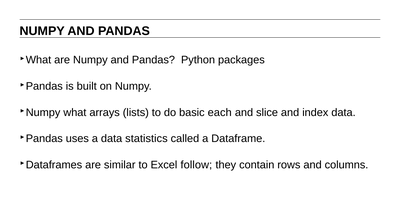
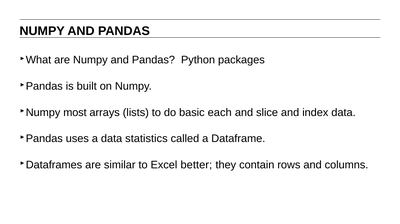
what: what -> most (75, 113)
follow: follow -> better (196, 165)
